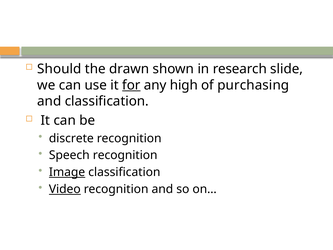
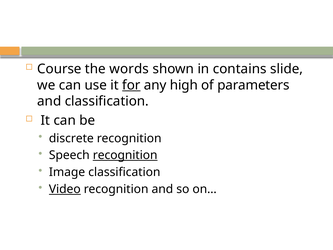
Should: Should -> Course (59, 69)
drawn: drawn -> words (129, 69)
research: research -> contains (240, 69)
purchasing: purchasing -> parameters (253, 85)
recognition underline: none -> present (125, 155)
Image underline: present -> none (67, 172)
